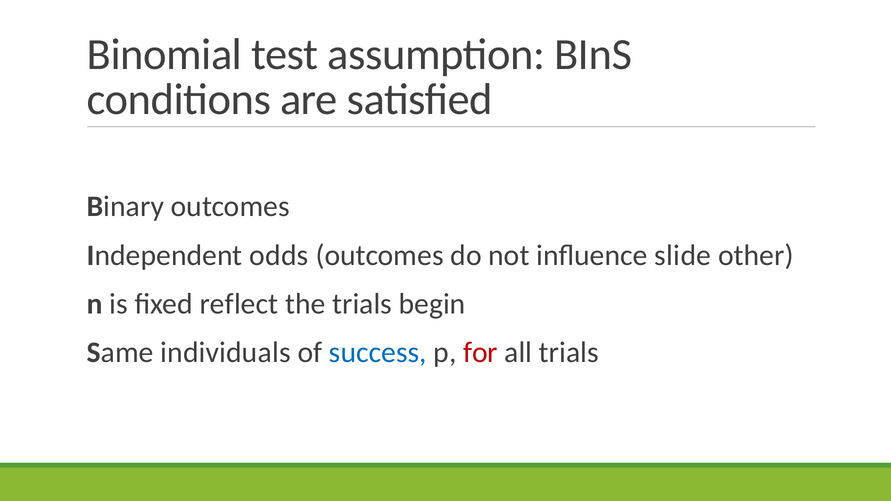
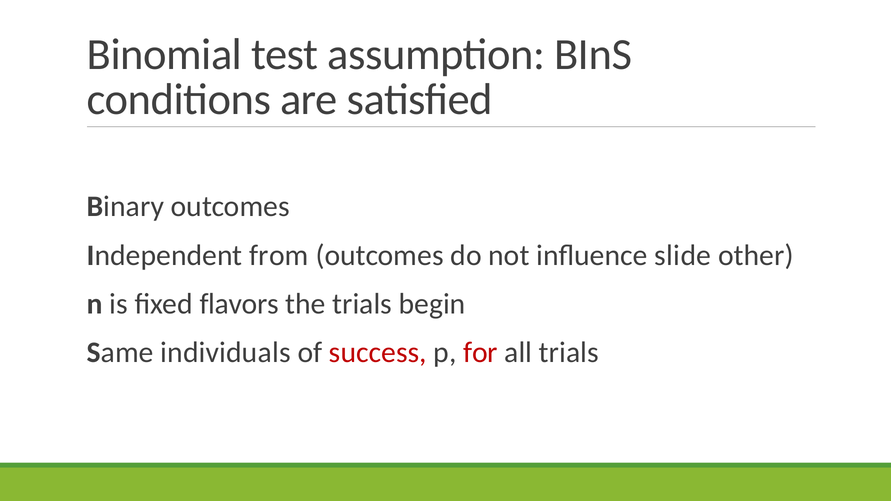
odds: odds -> from (279, 255)
reflect: reflect -> flavors (239, 304)
success colour: blue -> red (378, 353)
